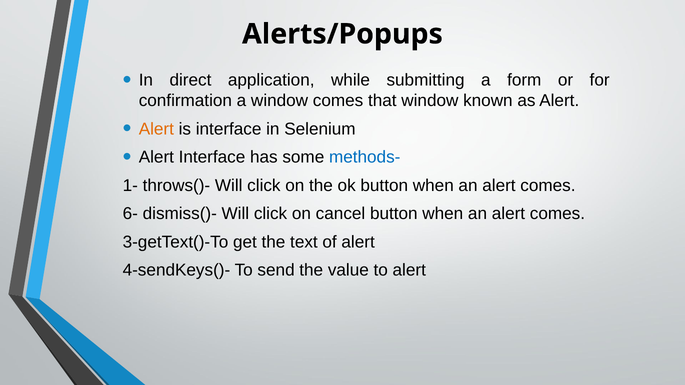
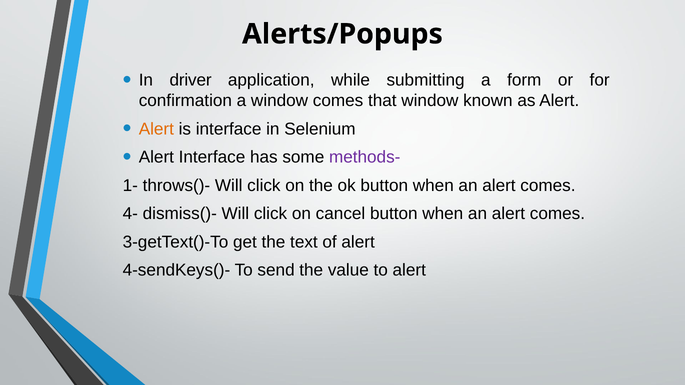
direct: direct -> driver (191, 80)
methods- colour: blue -> purple (365, 157)
6-: 6- -> 4- (130, 214)
